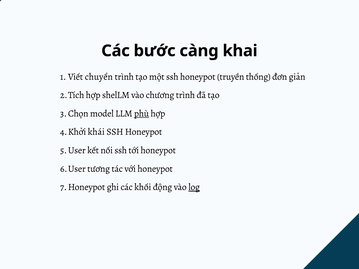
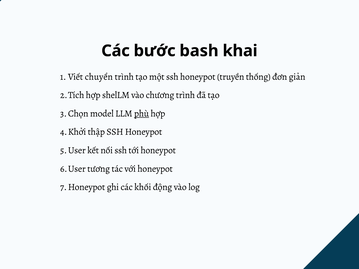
càng: càng -> bash (199, 51)
khái: khái -> thập (96, 132)
log underline: present -> none (194, 187)
